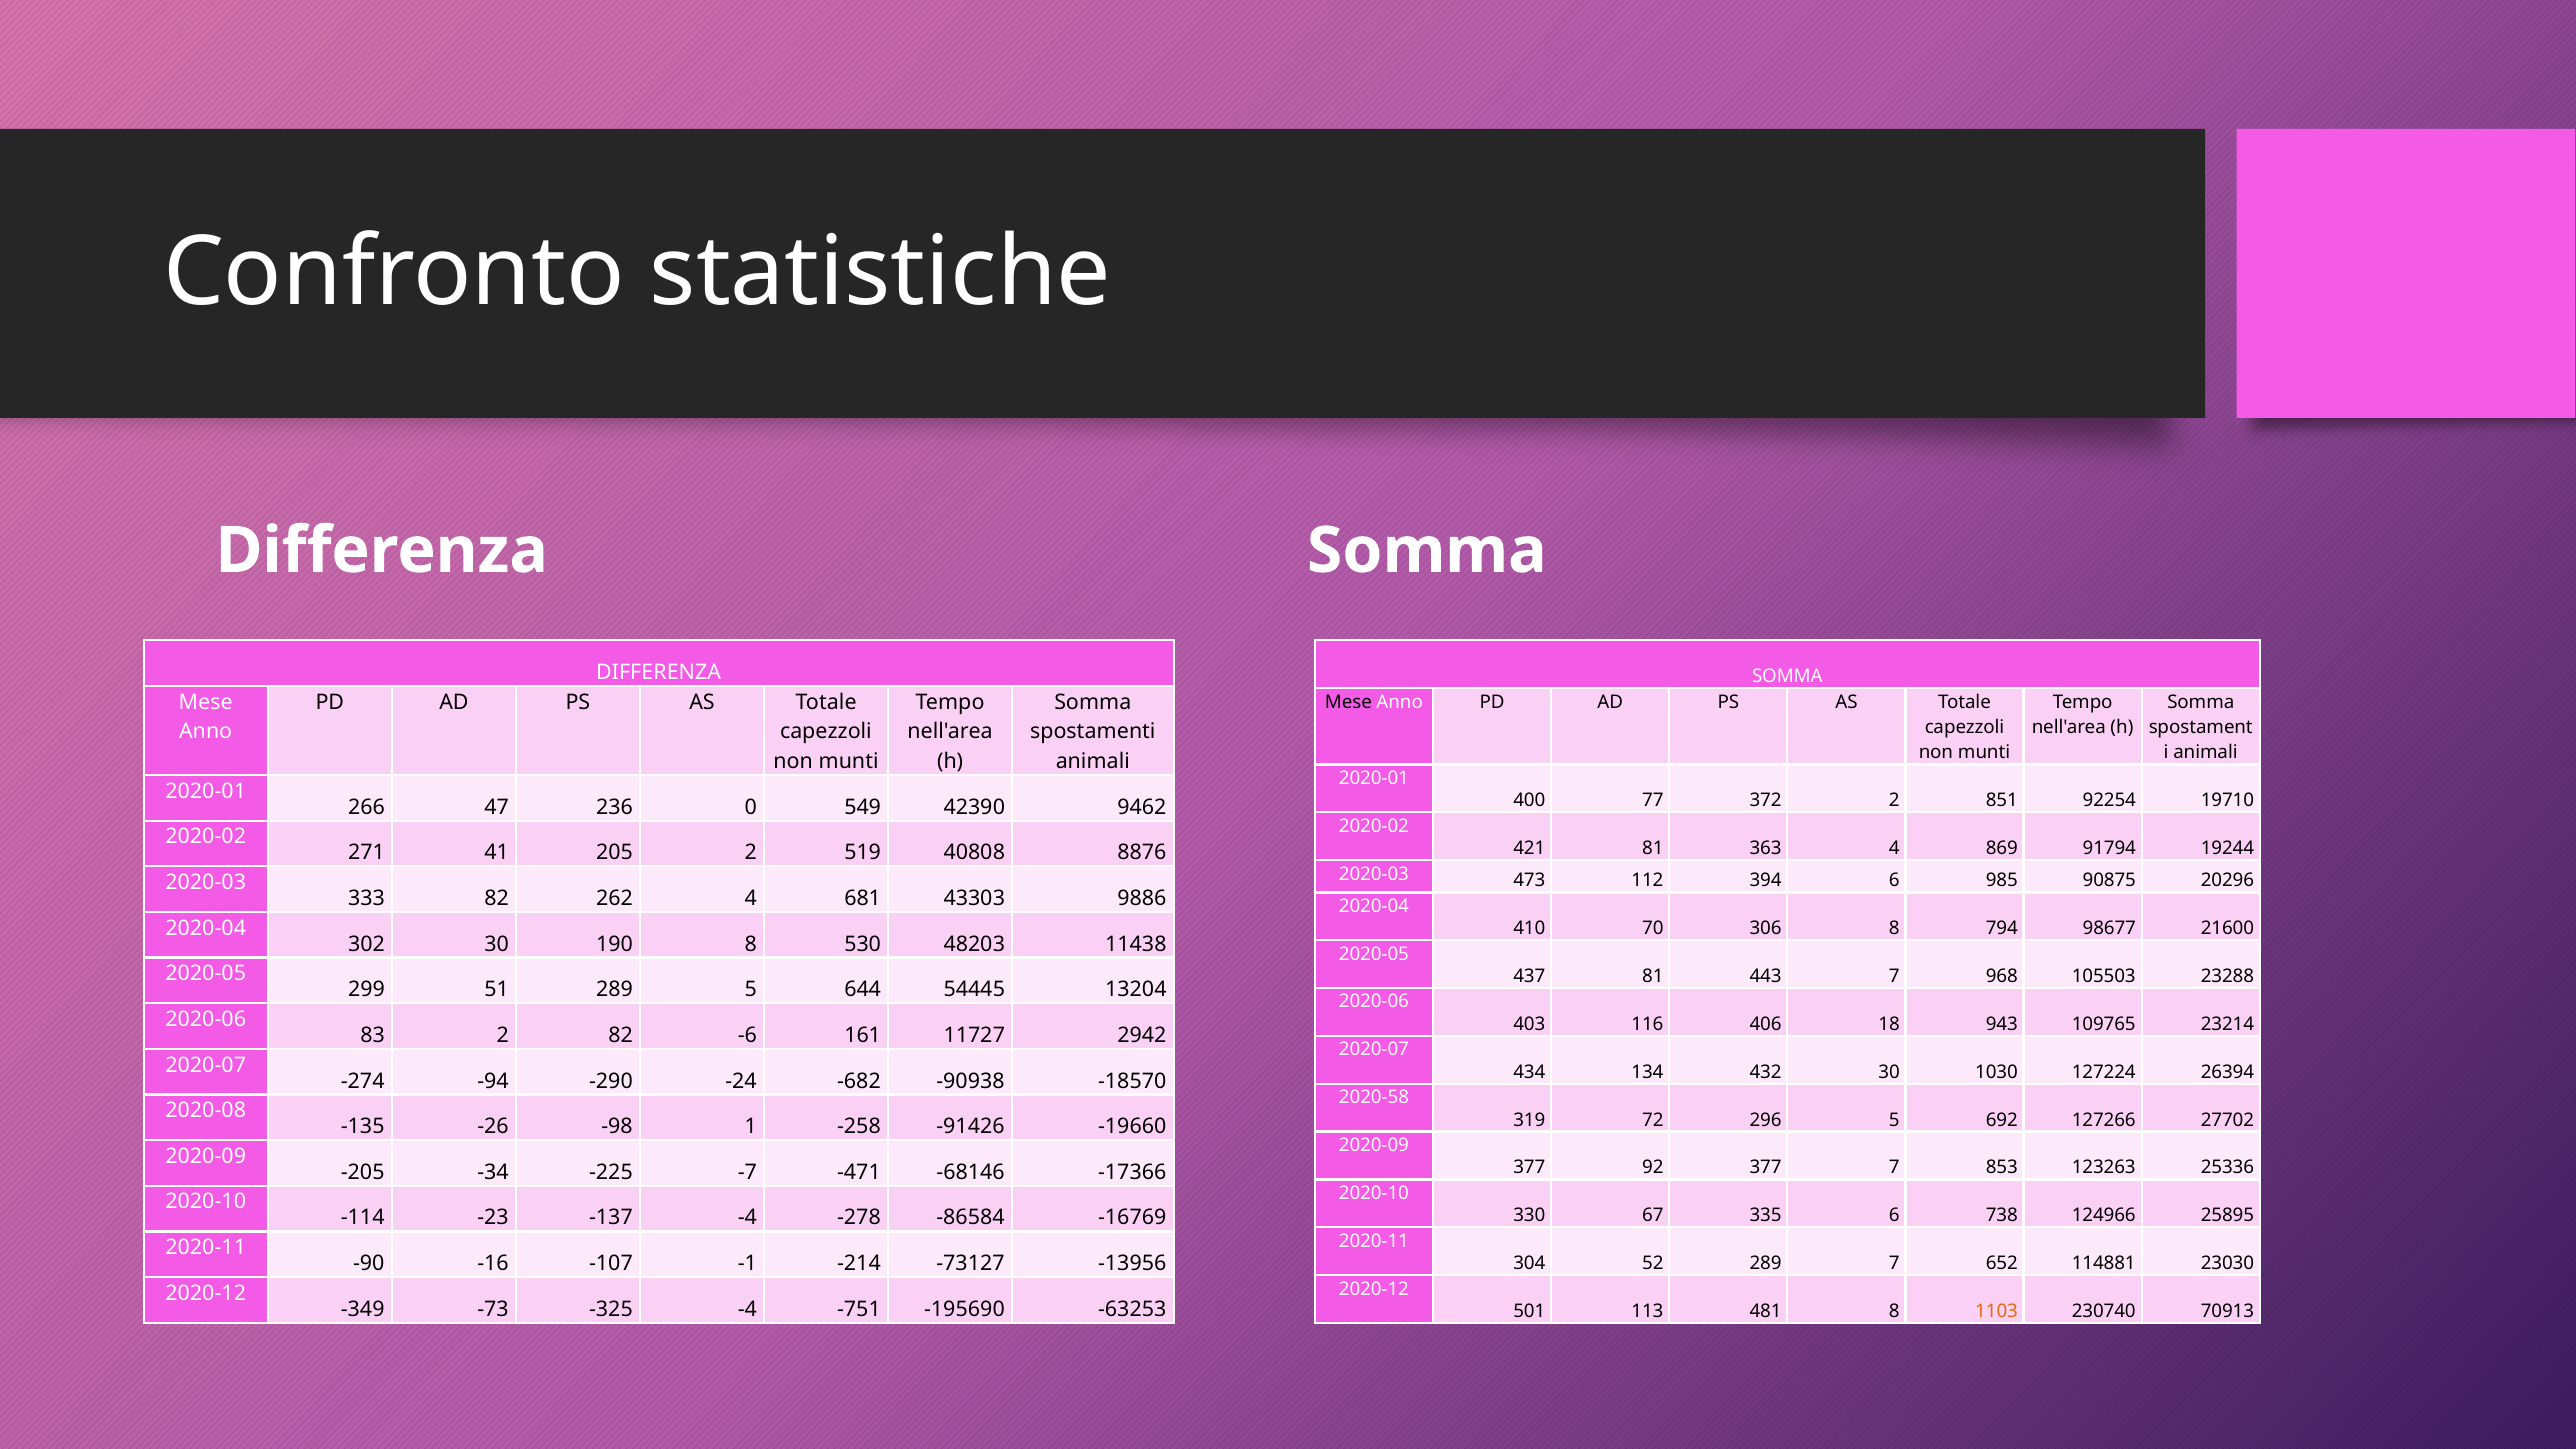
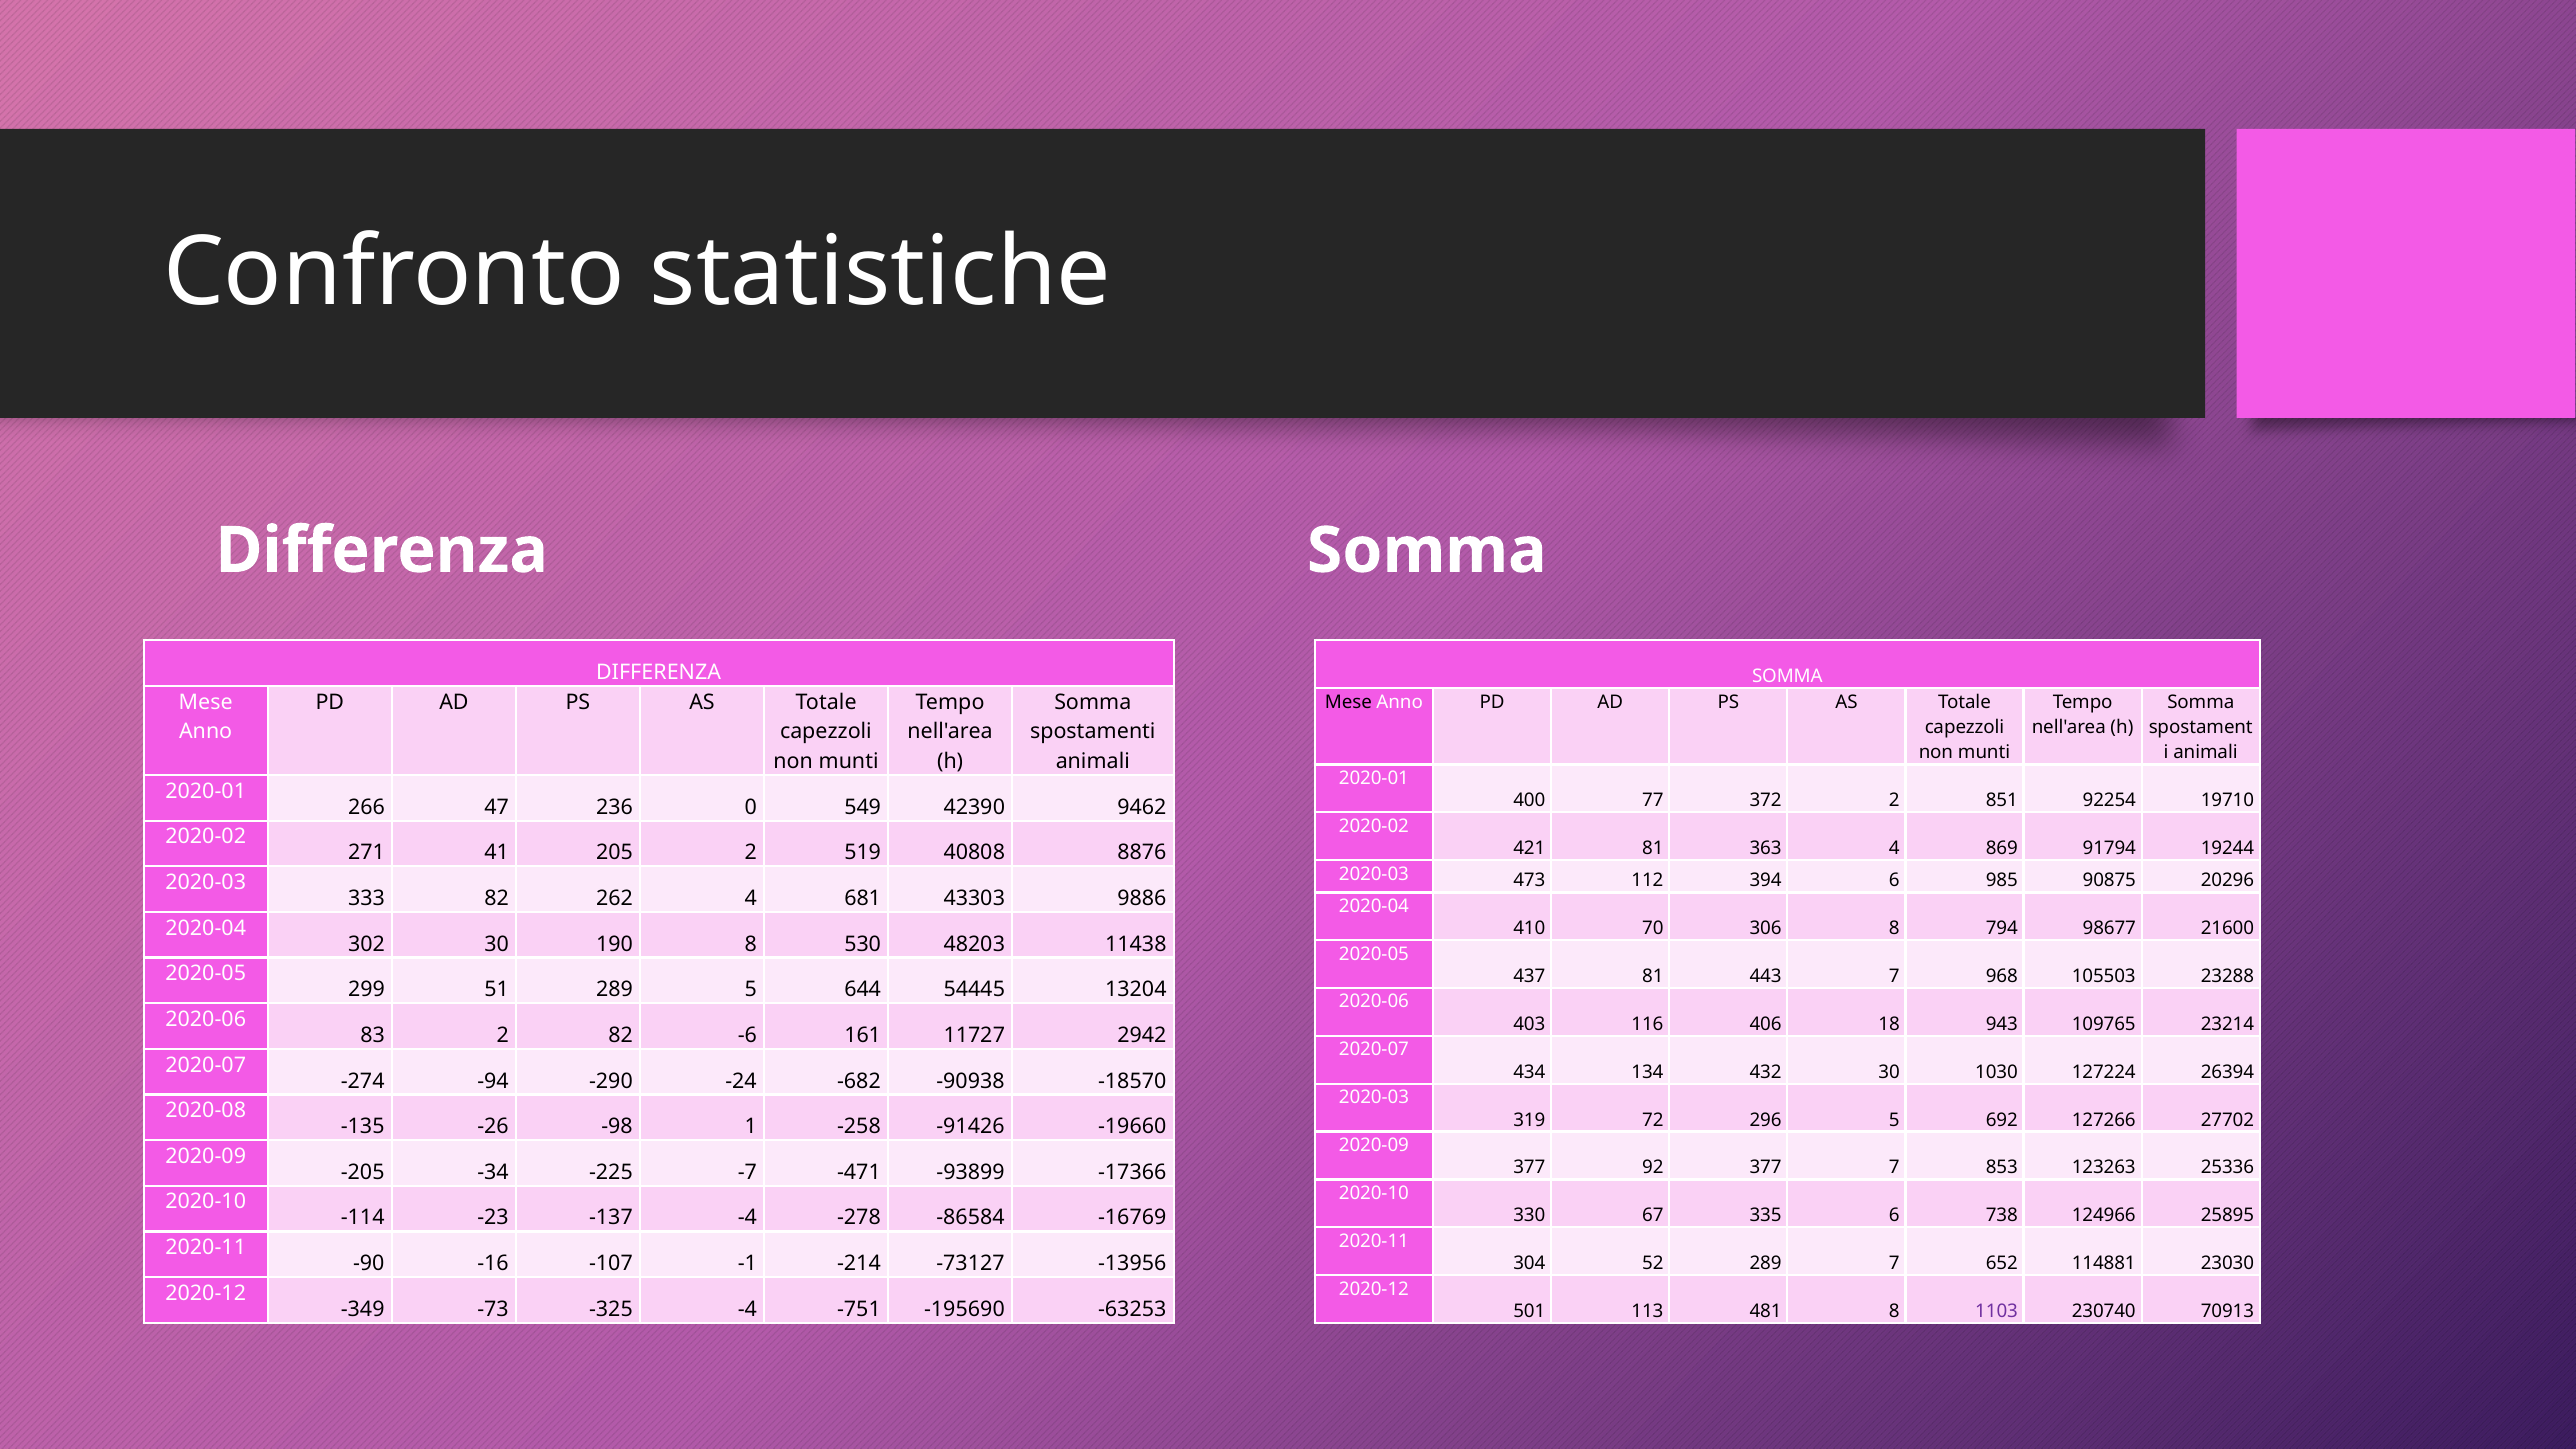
2020-58: 2020-58 -> 2020-03 (1374, 1097)
-68146: -68146 -> -93899 (971, 1172)
1103 colour: orange -> purple (1997, 1311)
